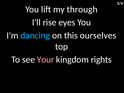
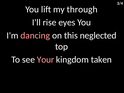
dancing colour: light blue -> pink (35, 35)
ourselves: ourselves -> neglected (98, 35)
rights: rights -> taken (101, 60)
